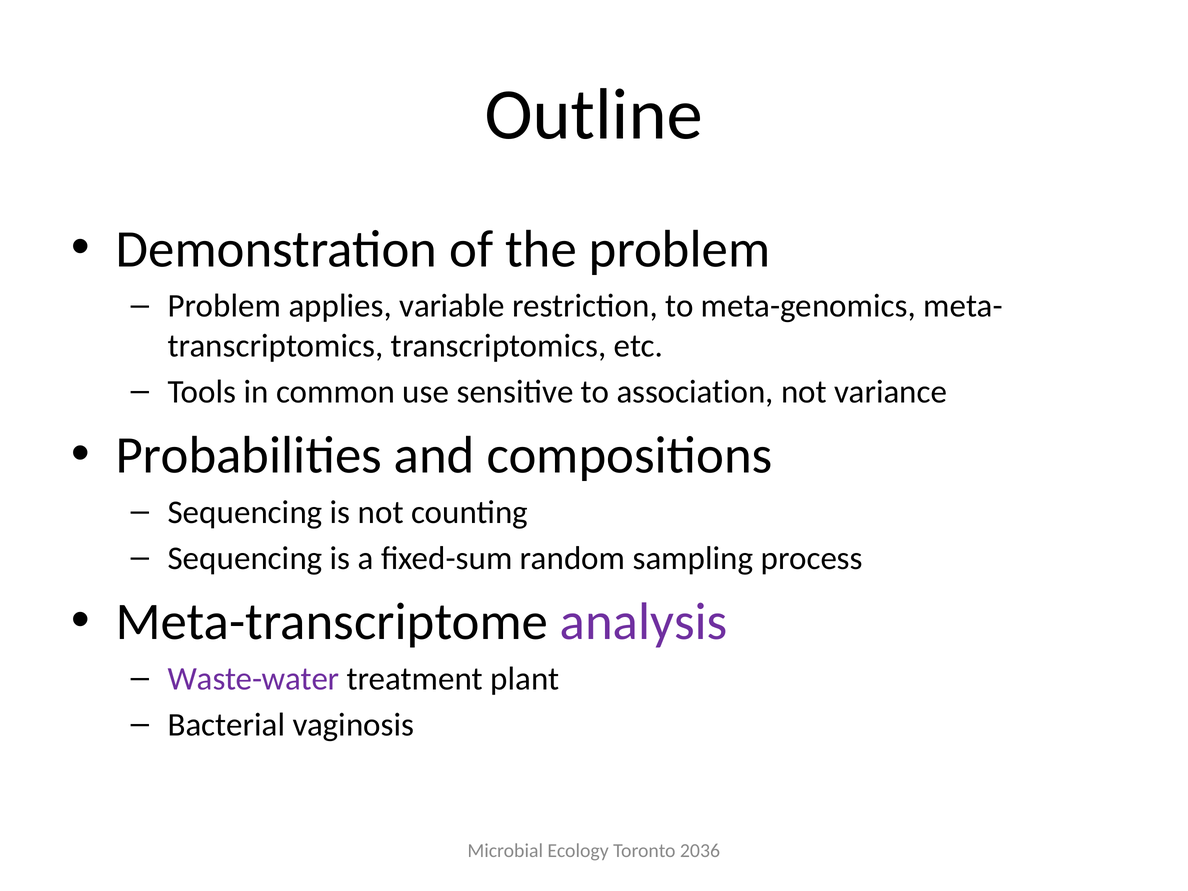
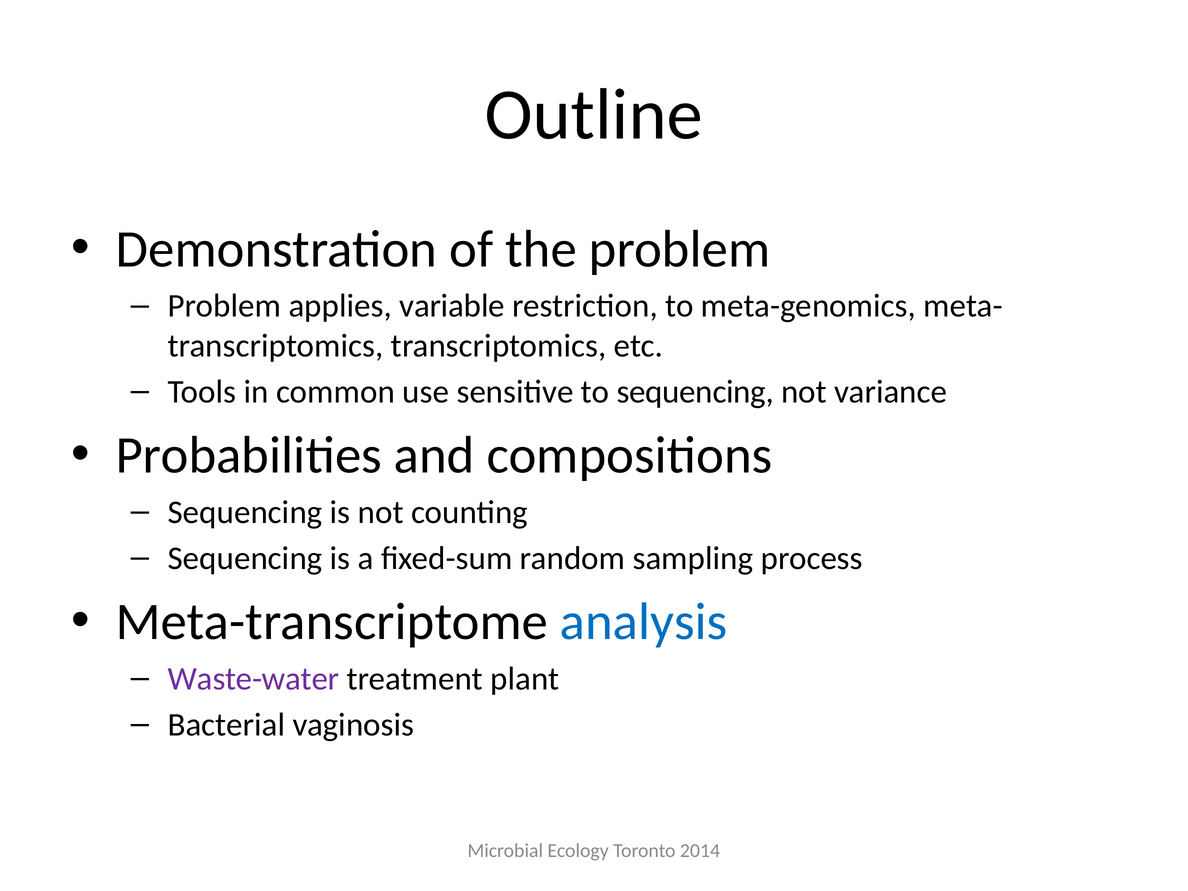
to association: association -> sequencing (695, 392)
analysis colour: purple -> blue (644, 622)
2036: 2036 -> 2014 (700, 851)
